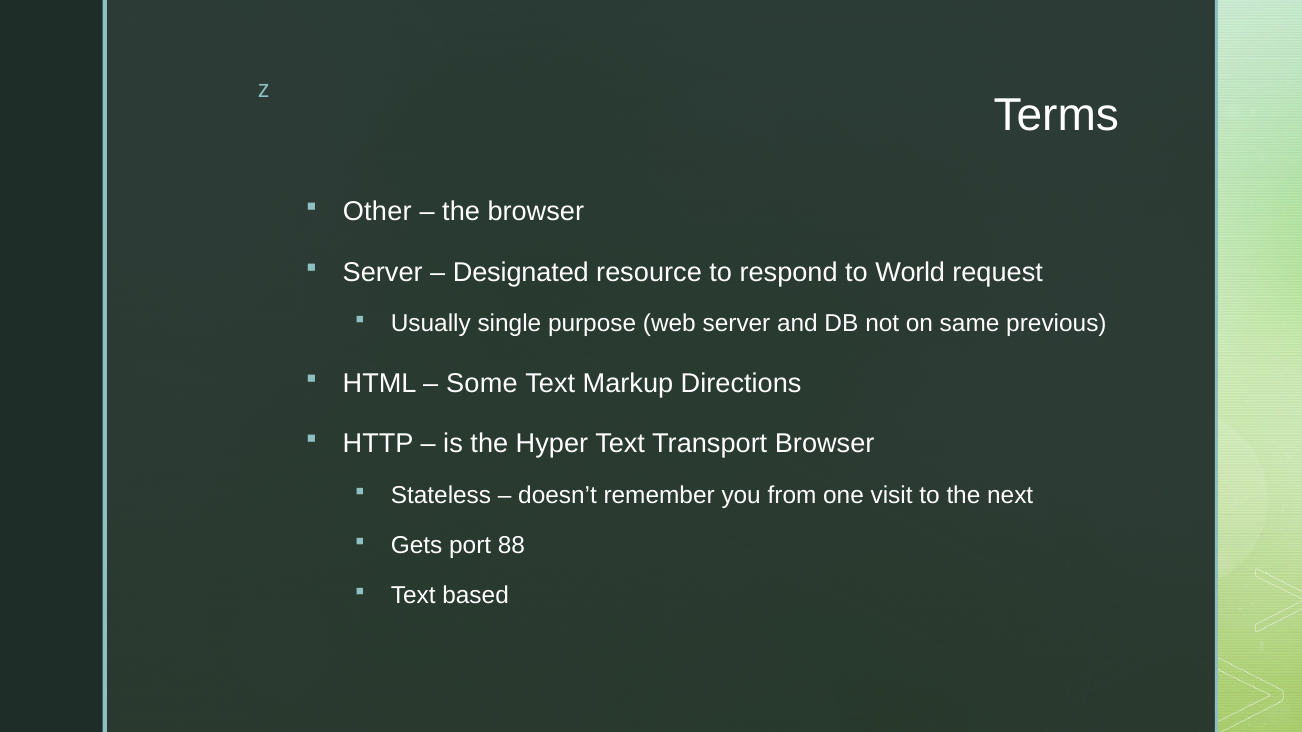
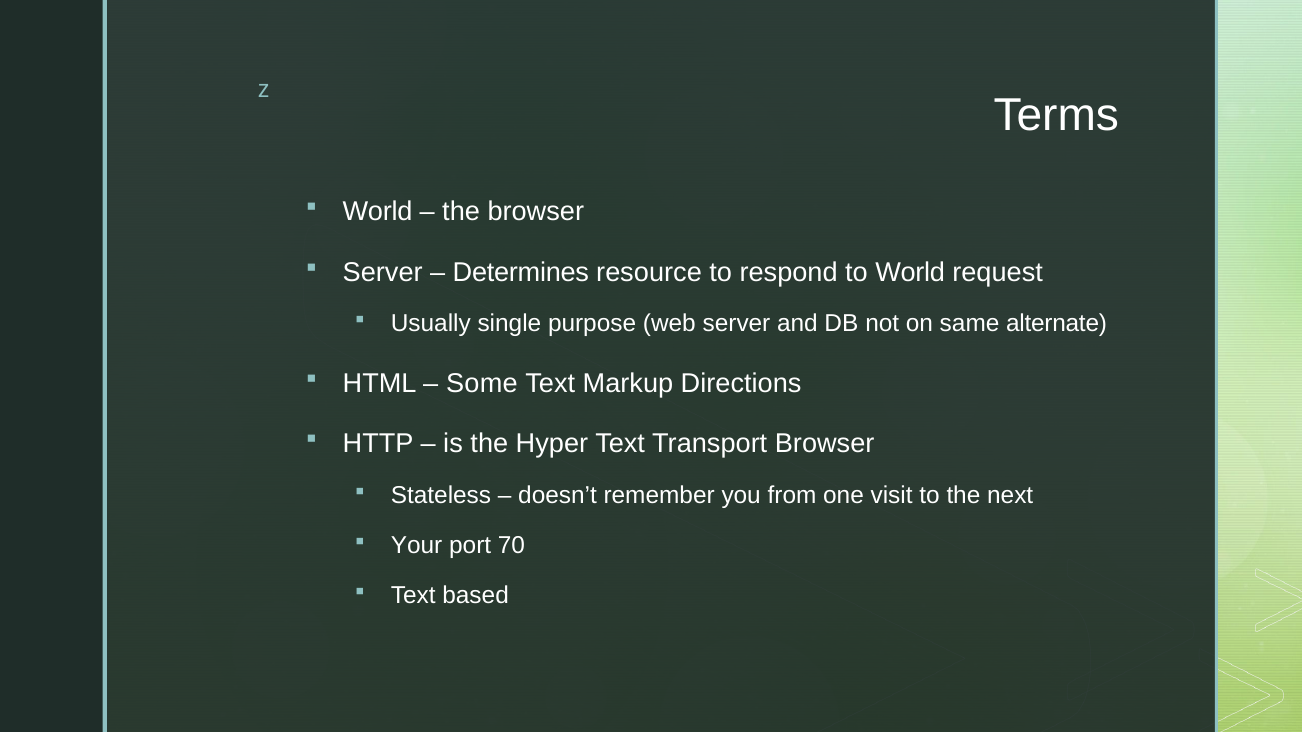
Other: Other -> World (378, 212)
Designated: Designated -> Determines (521, 273)
previous: previous -> alternate (1057, 324)
Gets: Gets -> Your (417, 546)
88: 88 -> 70 (511, 546)
